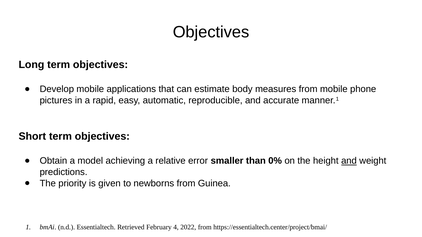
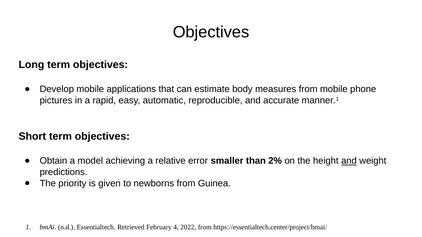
0%: 0% -> 2% (275, 161)
